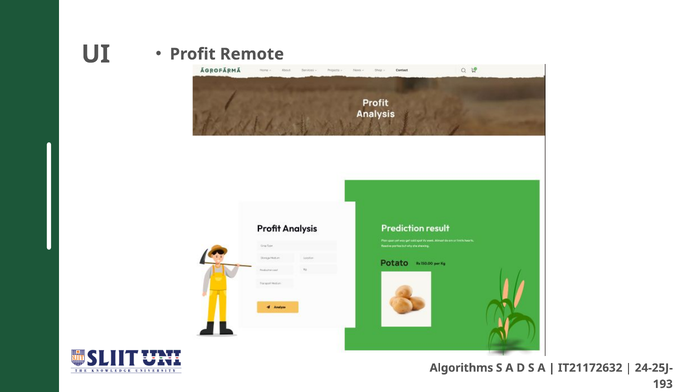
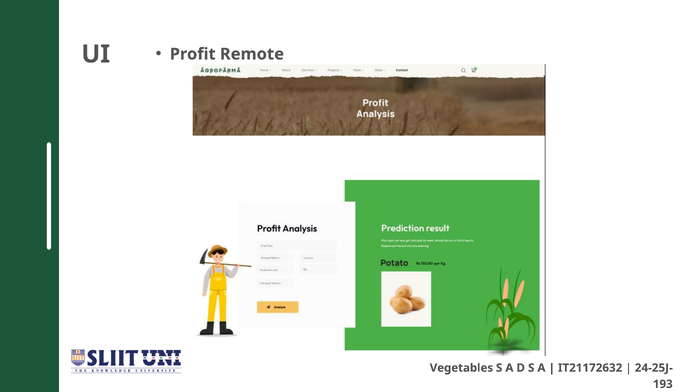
Algorithms: Algorithms -> Vegetables (461, 368)
